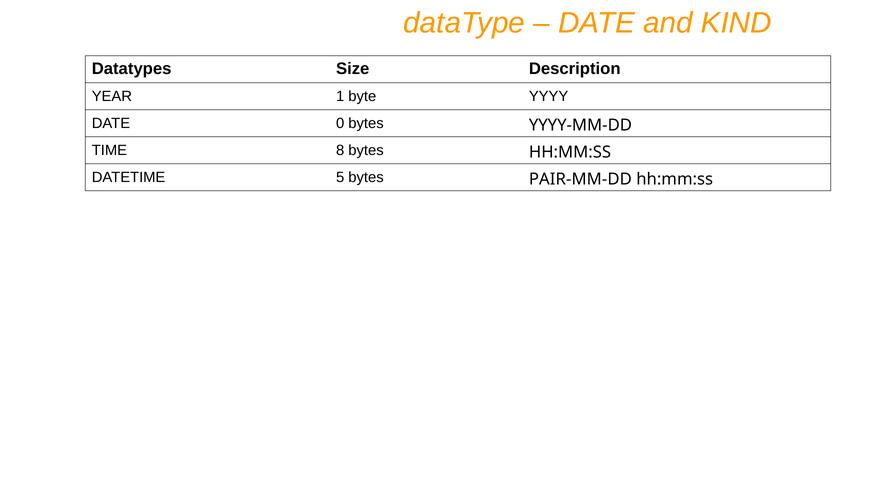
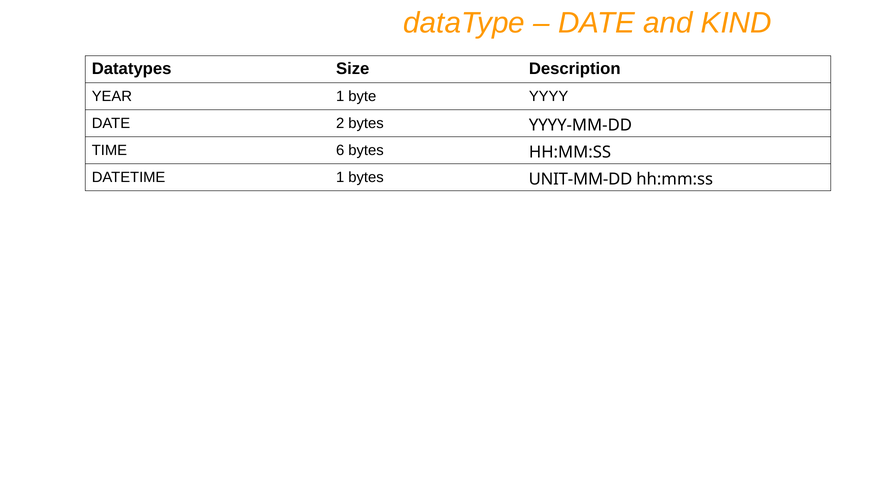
0: 0 -> 2 (340, 124)
8: 8 -> 6 (340, 151)
DATETIME 5: 5 -> 1 (340, 178)
PAIR-MM-DD: PAIR-MM-DD -> UNIT-MM-DD (581, 180)
